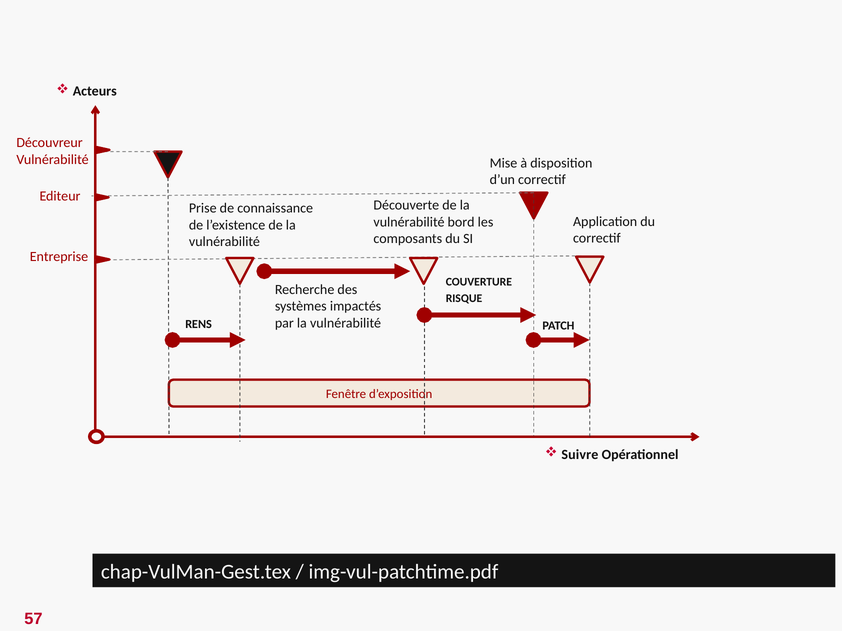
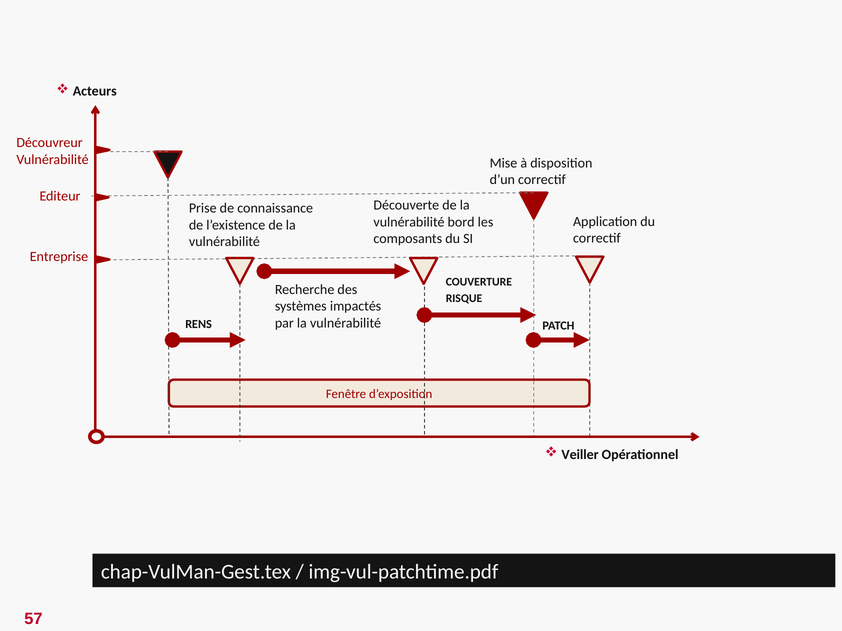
Suivre: Suivre -> Veiller (580, 455)
